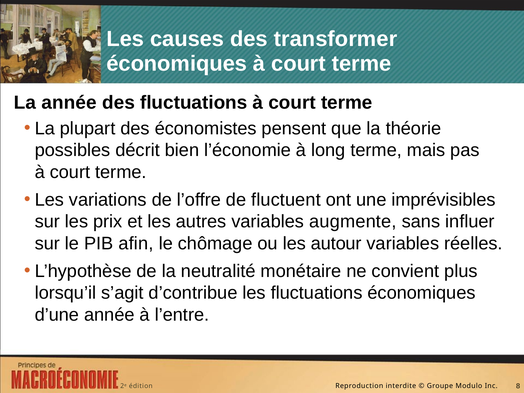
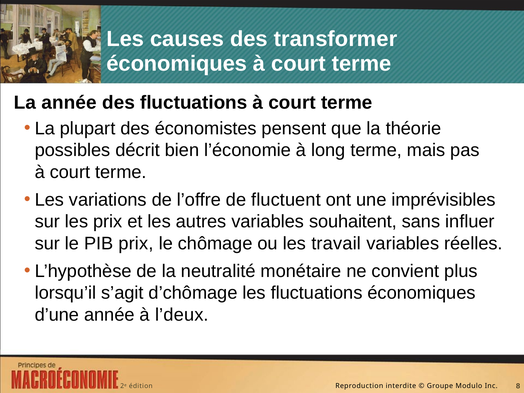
augmente: augmente -> souhaitent (353, 222)
PIB afin: afin -> prix (136, 243)
autour: autour -> travail (336, 243)
d’contribue: d’contribue -> d’chômage (193, 293)
l’entre: l’entre -> l’deux (182, 315)
